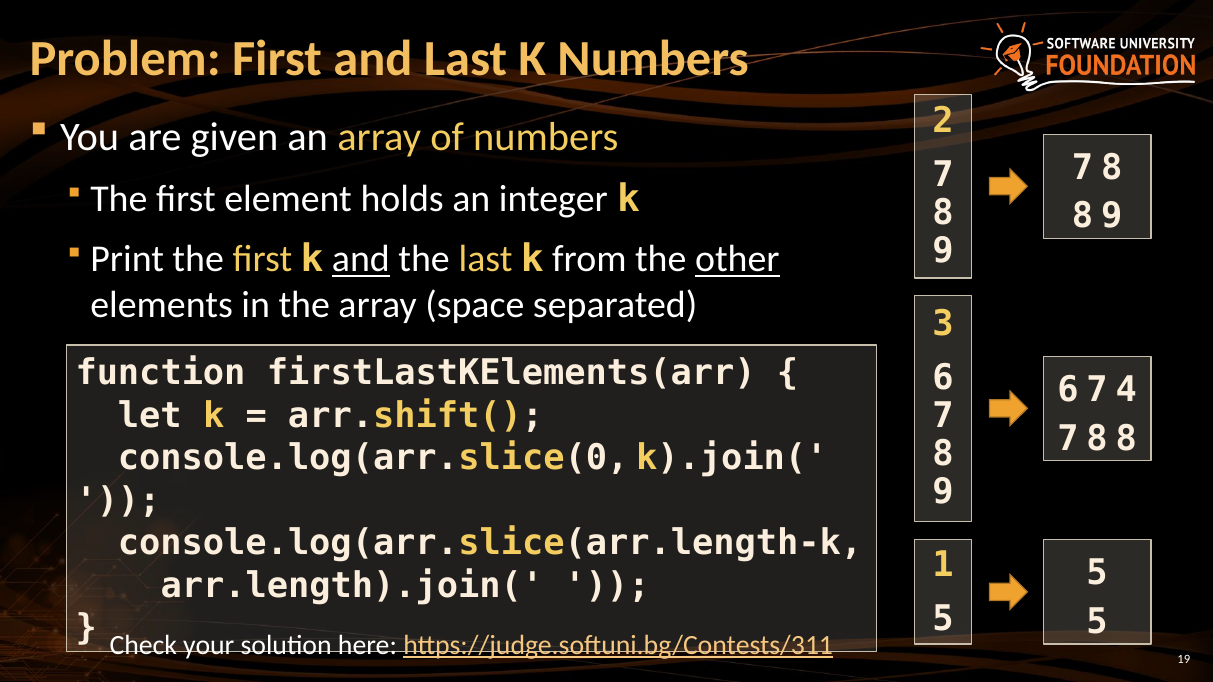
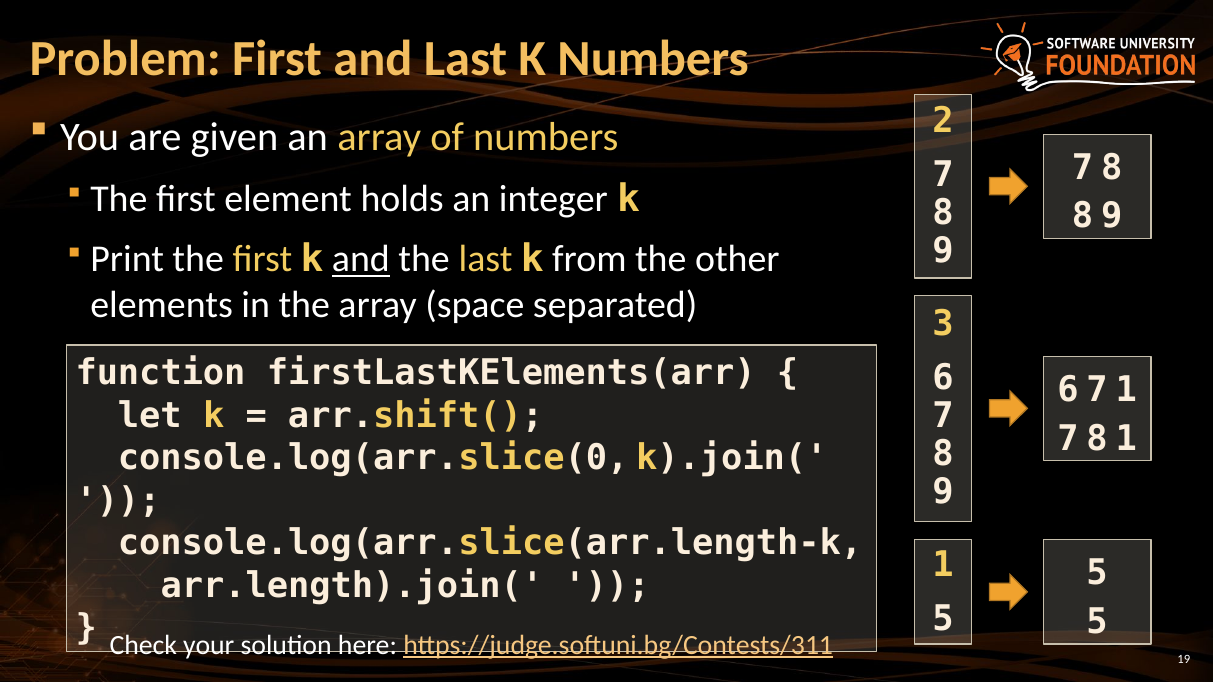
other underline: present -> none (737, 260)
7 4: 4 -> 1 (1126, 390)
8: 8 -> 1 (1126, 439)
